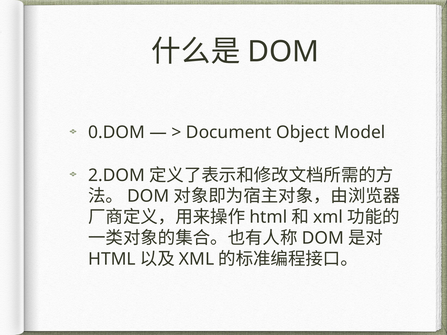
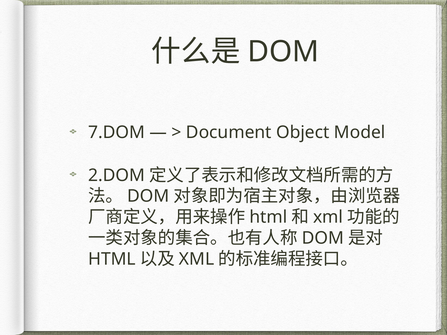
0.DOM: 0.DOM -> 7.DOM (117, 133)
